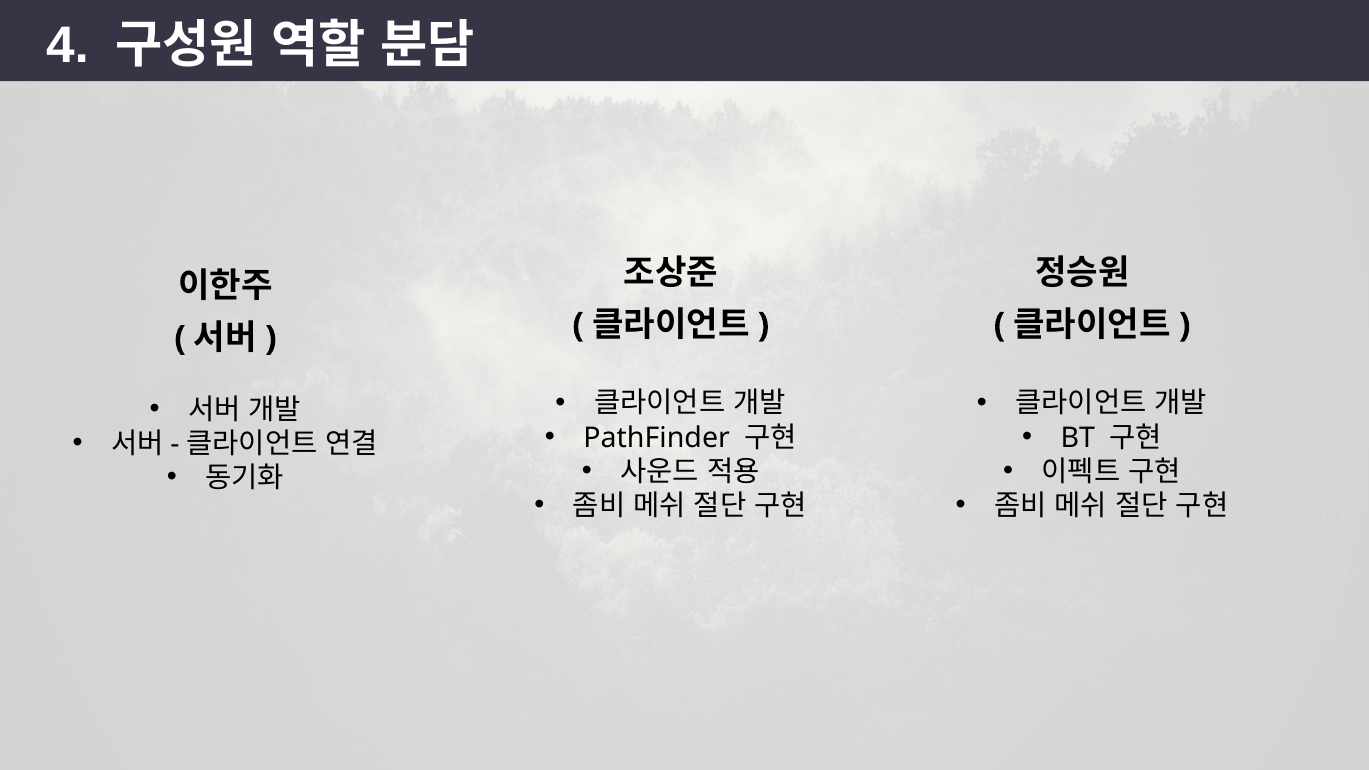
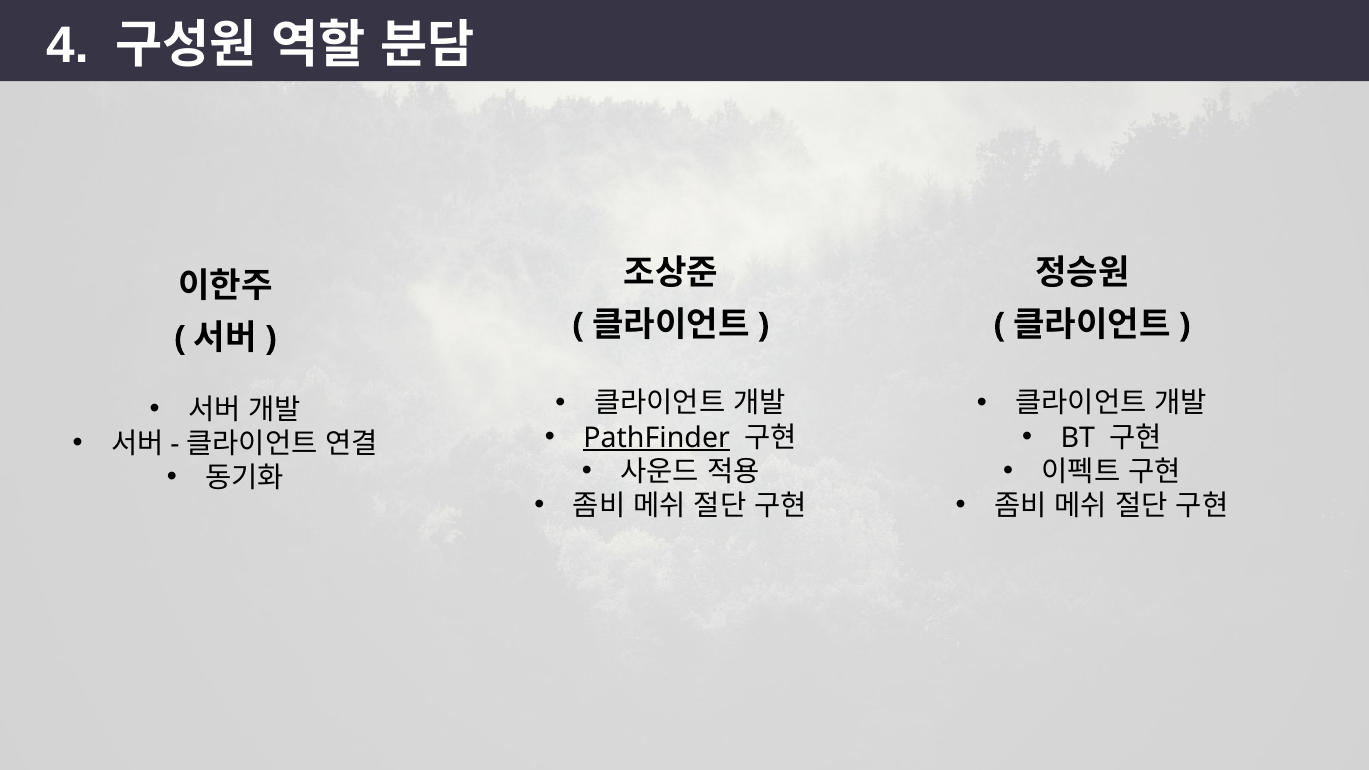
PathFinder underline: none -> present (657, 438)
